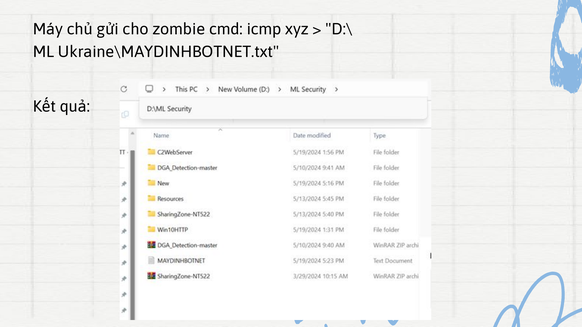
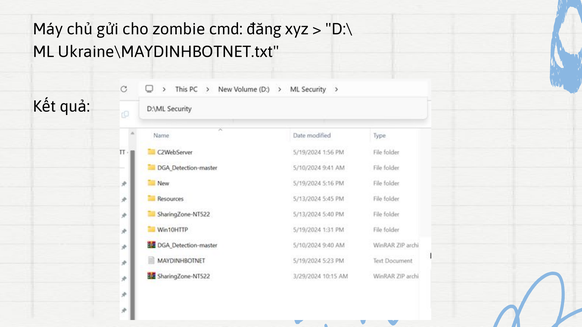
icmp: icmp -> đăng (264, 29)
